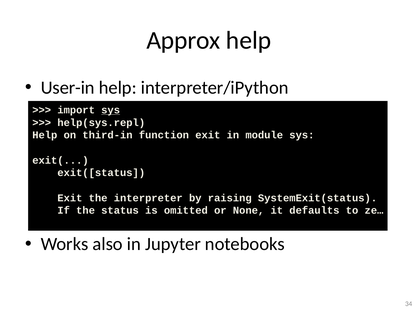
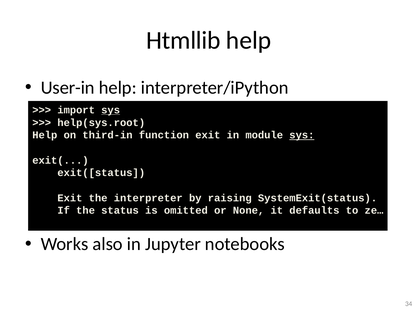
Approx: Approx -> Htmllib (183, 40)
help(sys.repl: help(sys.repl -> help(sys.root (101, 122)
sys underline: none -> present (302, 135)
